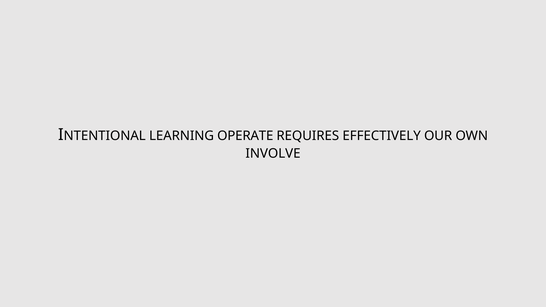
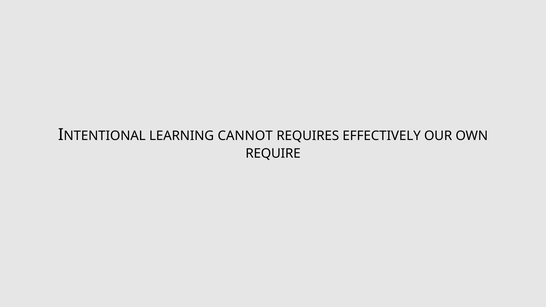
OPERATE: OPERATE -> CANNOT (245, 136)
INVOLVE: INVOLVE -> REQUIRE (273, 154)
